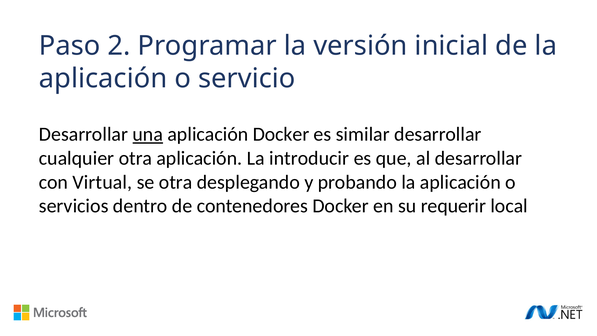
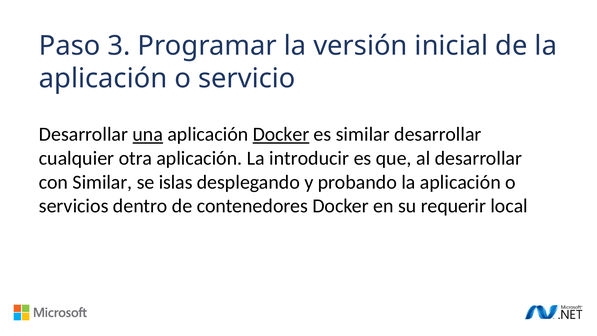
2: 2 -> 3 (119, 46)
Docker underline: none -> present (281, 134)
con Virtual: Virtual -> Similar (102, 182)
se otra: otra -> islas (176, 182)
